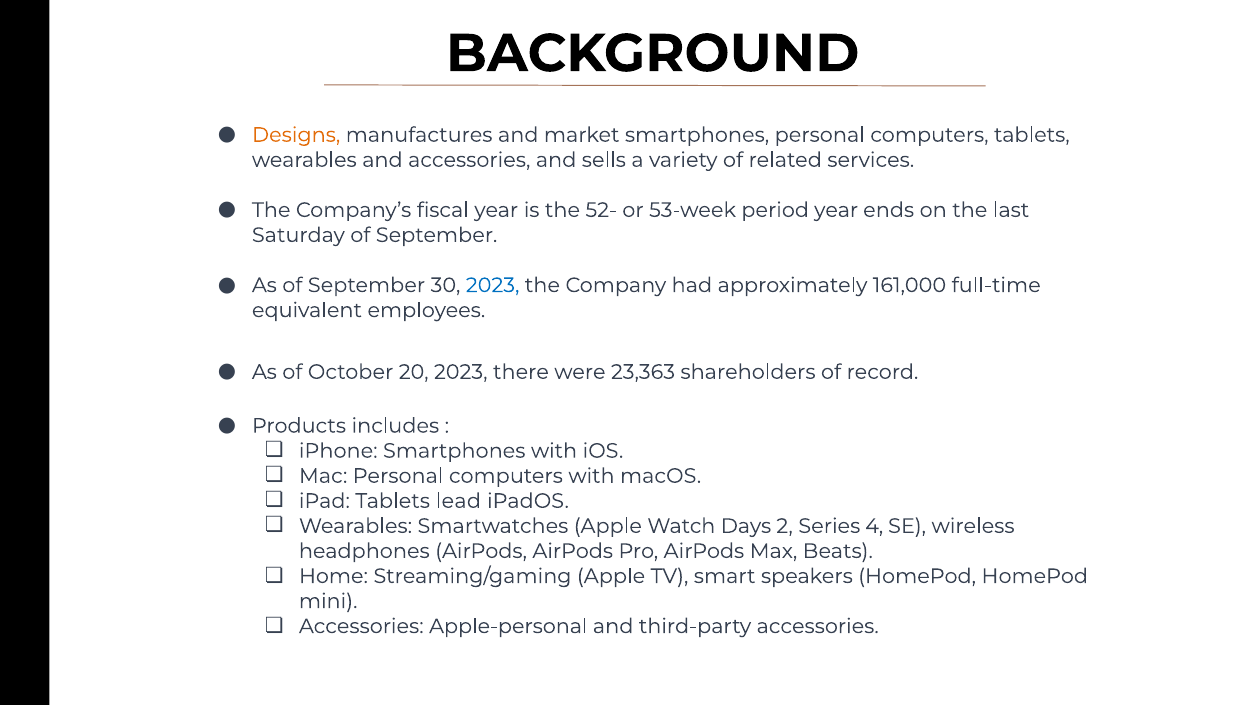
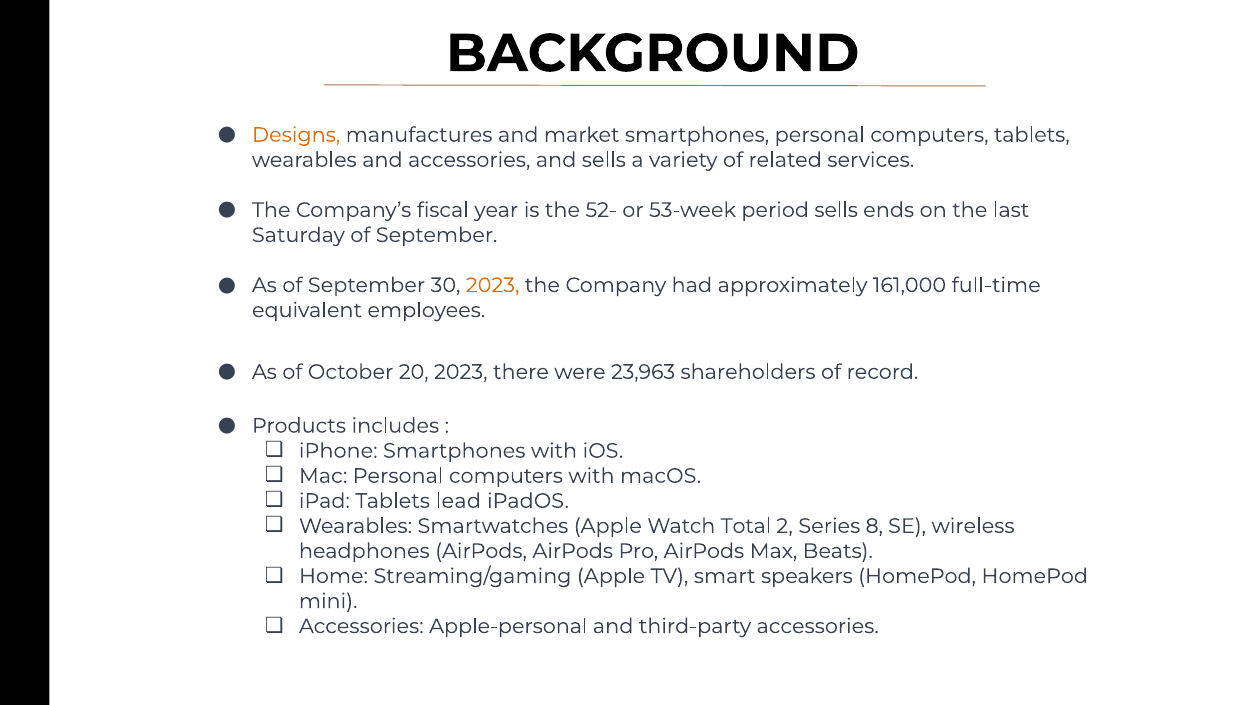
period year: year -> sells (836, 210)
2023 colour: blue -> orange (493, 285)
23,363: 23,363 -> 23,963 (643, 372)
Days: Days -> Total (746, 526)
4: 4 -> 8 (874, 526)
